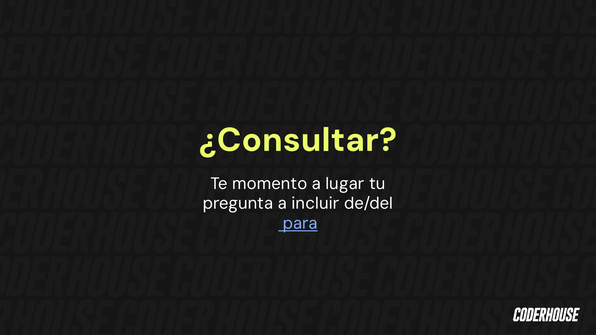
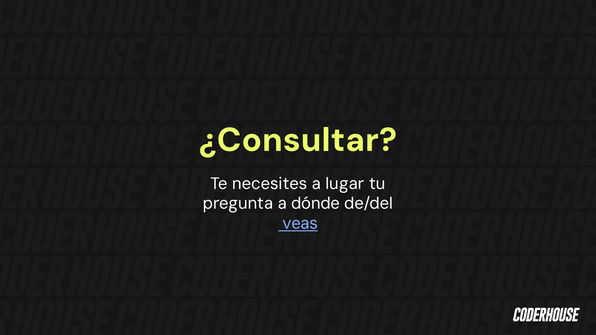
momento: momento -> necesites (270, 184)
incluir: incluir -> dónde (316, 204)
para: para -> veas (300, 223)
